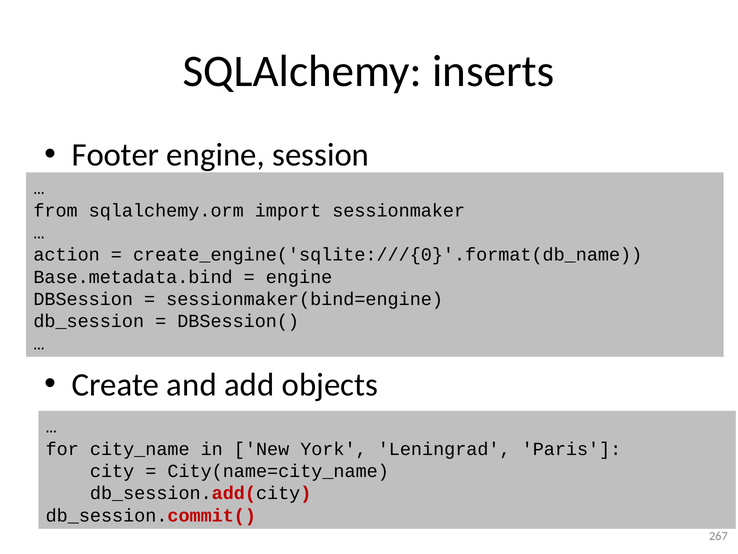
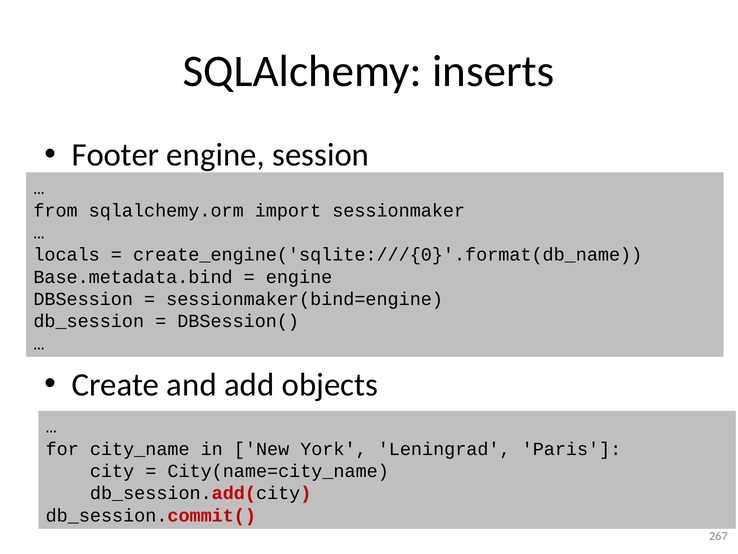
action: action -> locals (67, 255)
